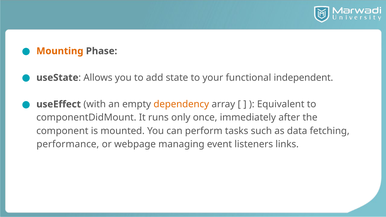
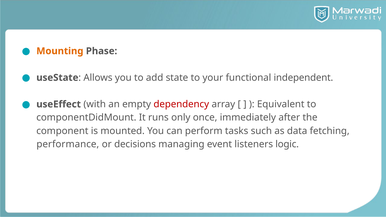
dependency colour: orange -> red (181, 104)
webpage: webpage -> decisions (135, 144)
links: links -> logic (287, 144)
